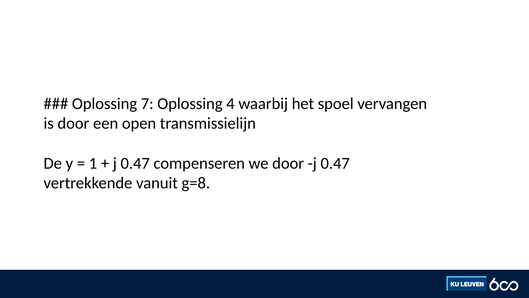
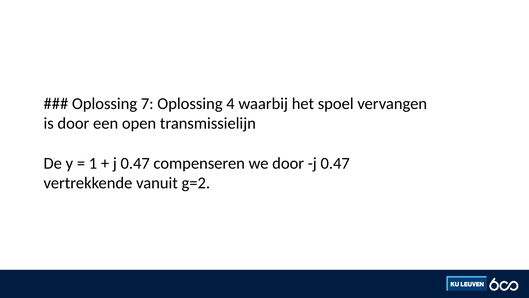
g=8: g=8 -> g=2 (196, 183)
